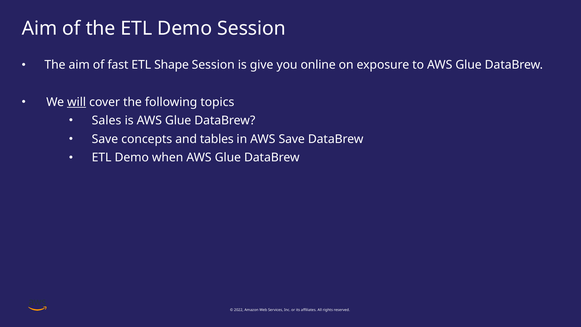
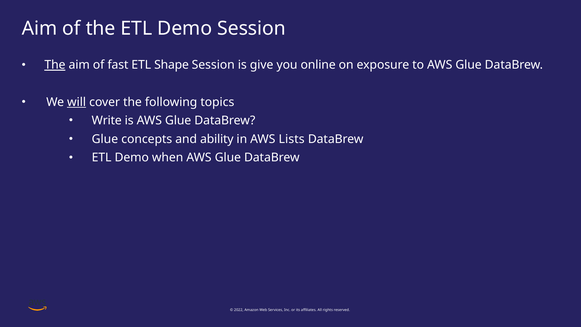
The underline: none -> present (55, 65)
Sales: Sales -> Write (107, 120)
Save: Save -> Glue (105, 139)
tables: tables -> ability (217, 139)
AWS Save: Save -> Lists (292, 139)
